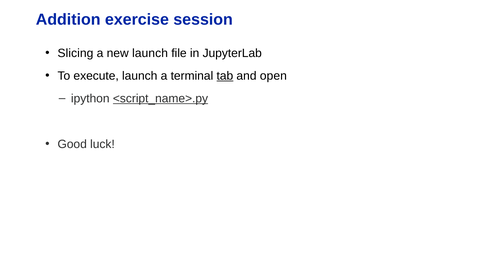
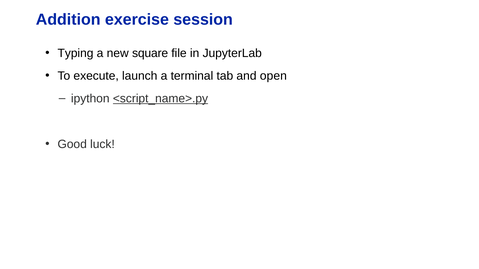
Slicing: Slicing -> Typing (76, 53)
new launch: launch -> square (150, 53)
tab underline: present -> none (225, 76)
